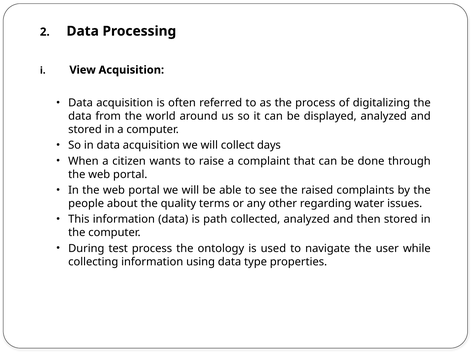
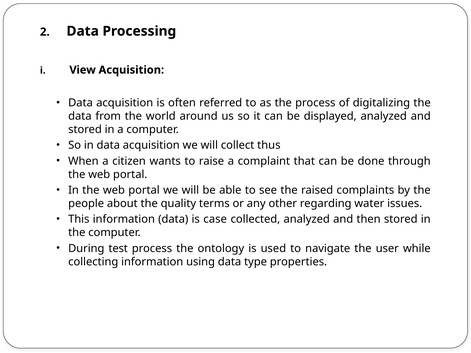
days: days -> thus (269, 145)
path: path -> case (215, 219)
